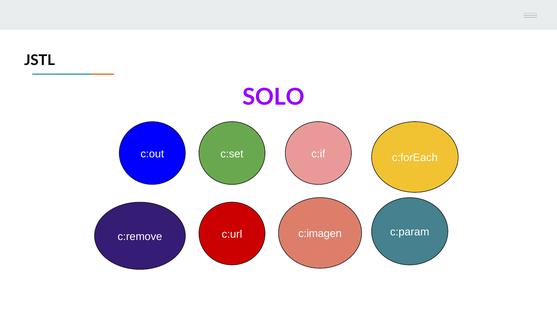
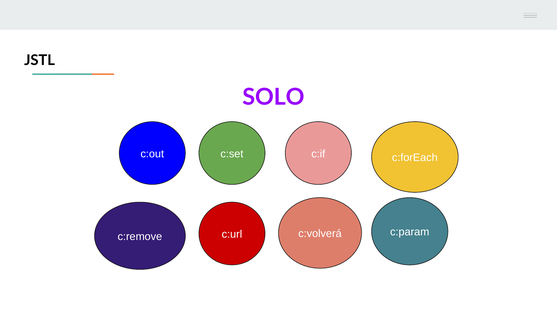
c:imagen: c:imagen -> c:volverá (320, 233)
